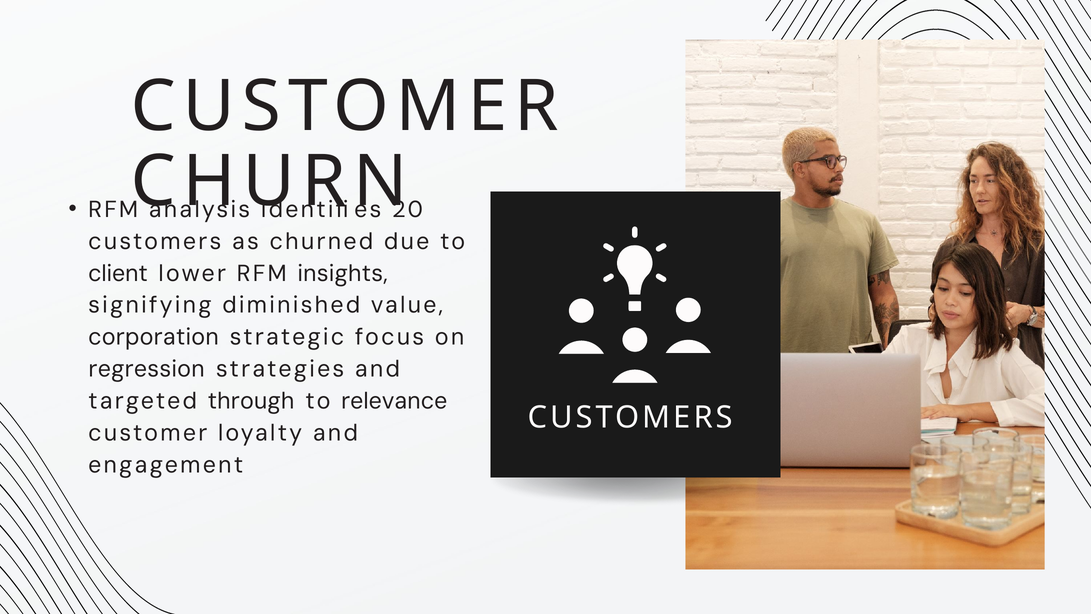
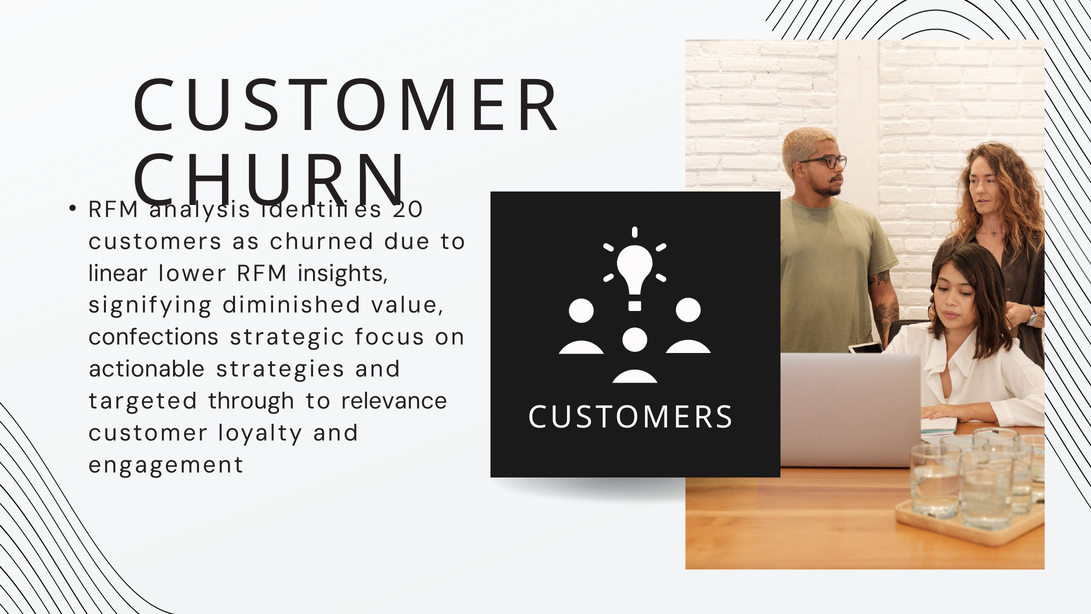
client: client -> linear (118, 273)
corporation: corporation -> confections (154, 337)
regression: regression -> actionable (147, 369)
